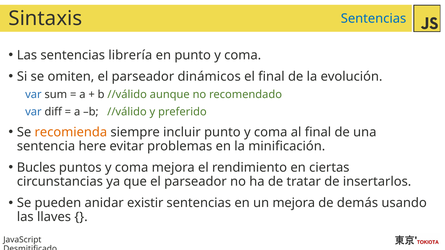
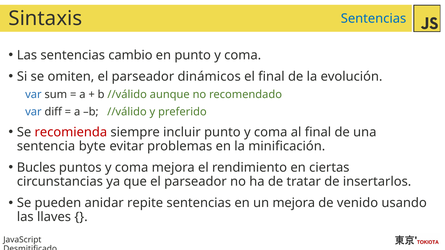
librería: librería -> cambio (130, 55)
recomienda colour: orange -> red (71, 132)
here: here -> byte (92, 146)
existir: existir -> repite (145, 203)
demás: demás -> venido (358, 203)
